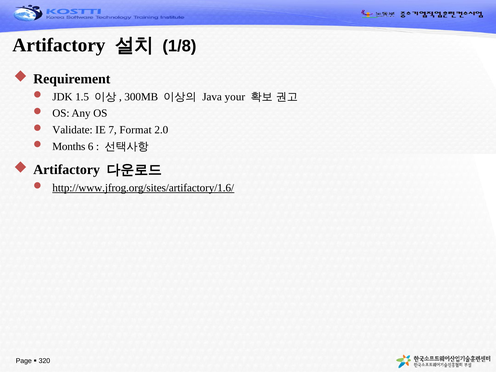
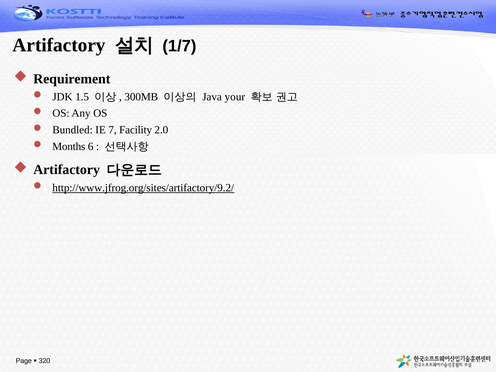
1/8: 1/8 -> 1/7 (179, 46)
Validate: Validate -> Bundled (73, 130)
Format: Format -> Facility (136, 130)
http://www.jfrog.org/sites/artifactory/1.6/: http://www.jfrog.org/sites/artifactory/1.6/ -> http://www.jfrog.org/sites/artifactory/9.2/ (143, 188)
